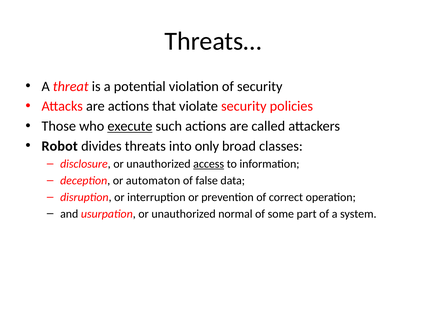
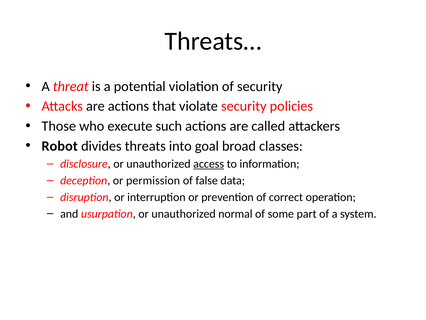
execute underline: present -> none (130, 126)
only: only -> goal (207, 146)
automaton: automaton -> permission (153, 180)
